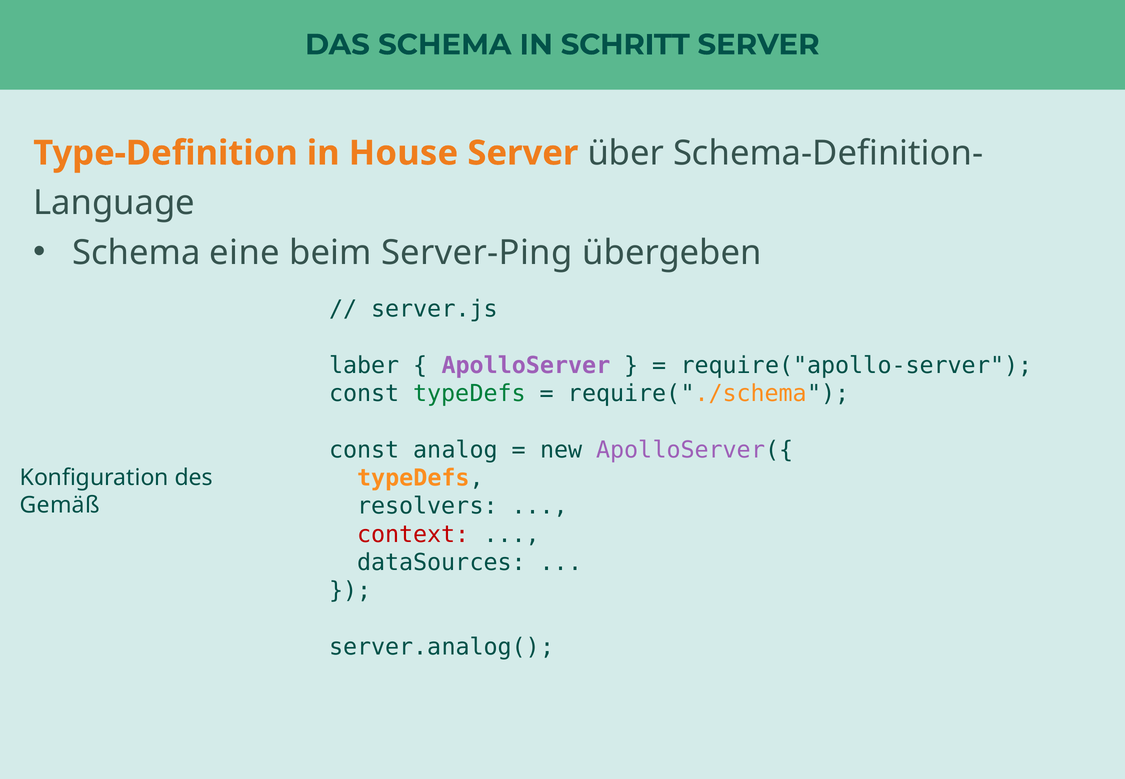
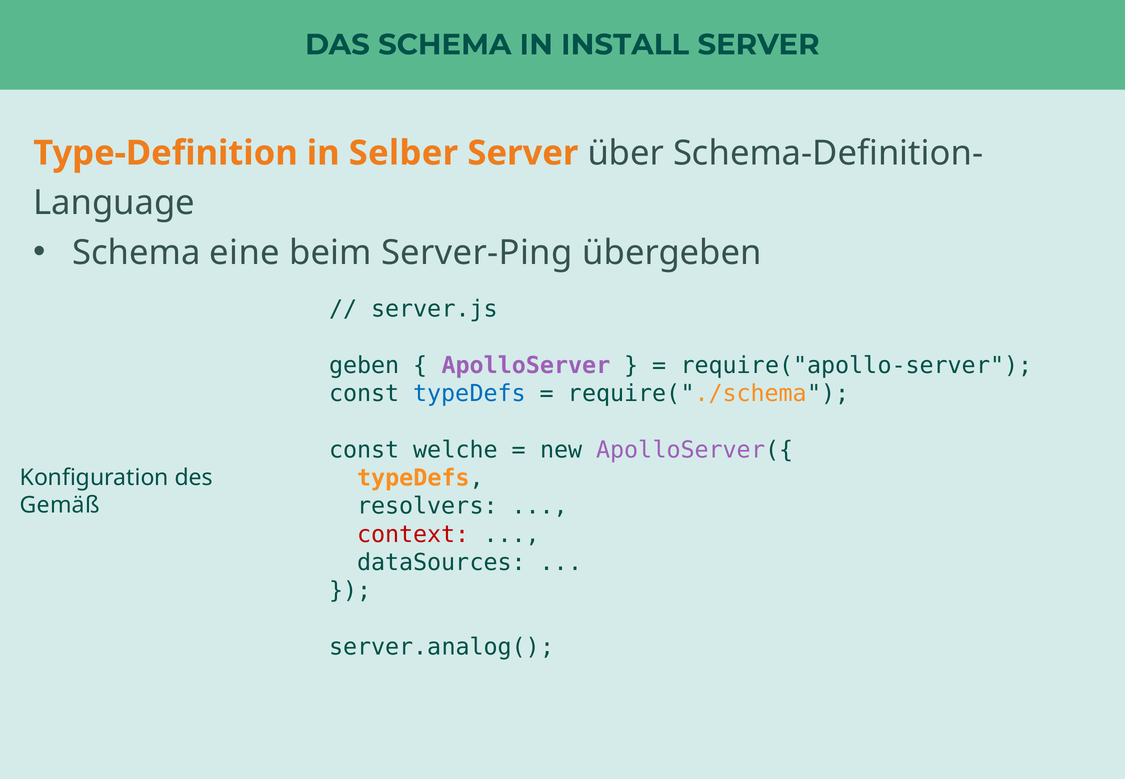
SCHRITT: SCHRITT -> INSTALL (625, 45)
House: House -> Selber (403, 153)
laber: laber -> geben (364, 365)
typeDefs colour: green -> blue (470, 394)
analog: analog -> welche (456, 450)
